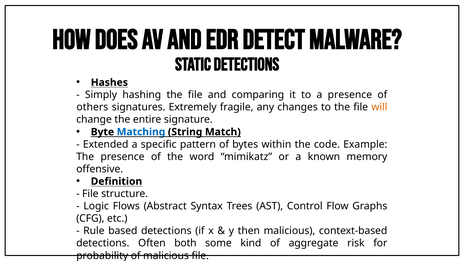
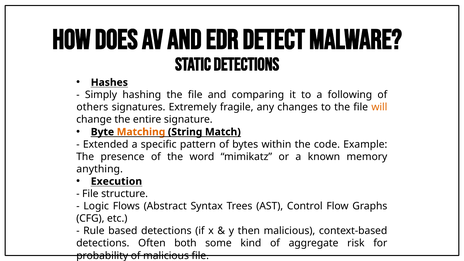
a presence: presence -> following (350, 95)
Matching colour: blue -> orange (141, 132)
offensive: offensive -> anything (100, 169)
Definition: Definition -> Execution (116, 181)
